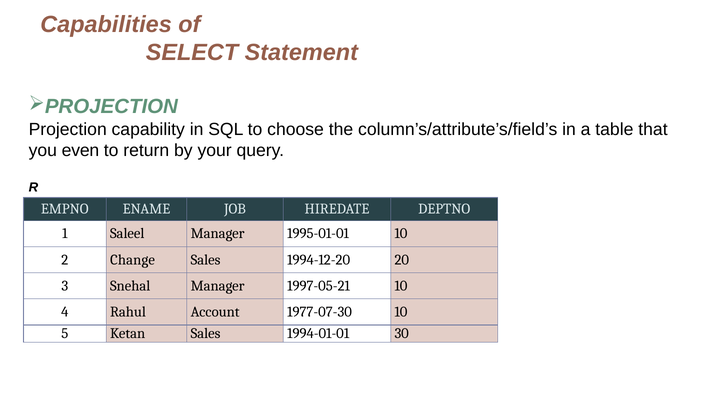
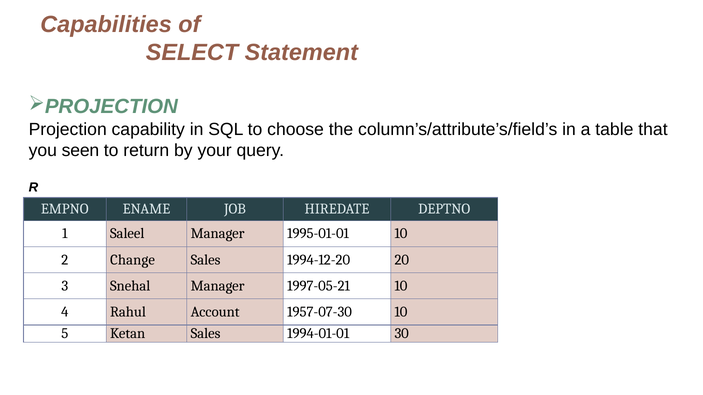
even: even -> seen (80, 151)
1977-07-30: 1977-07-30 -> 1957-07-30 (320, 312)
